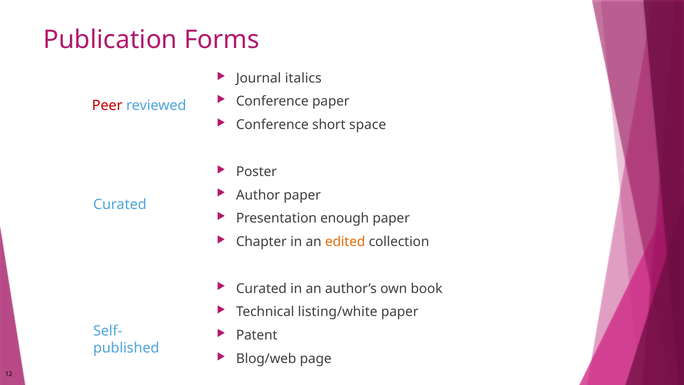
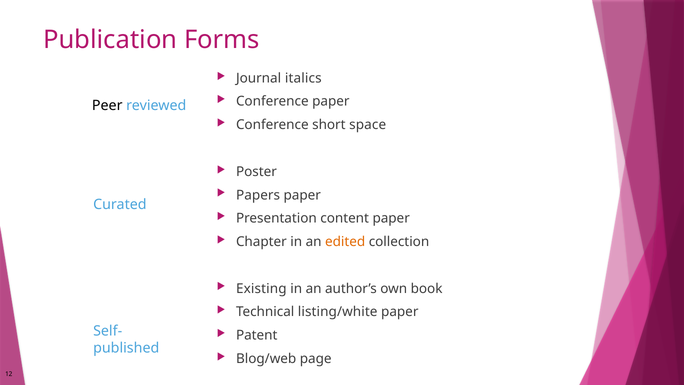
Peer colour: red -> black (107, 105)
Author: Author -> Papers (258, 195)
enough: enough -> content (345, 218)
Curated: Curated -> Existing (261, 288)
